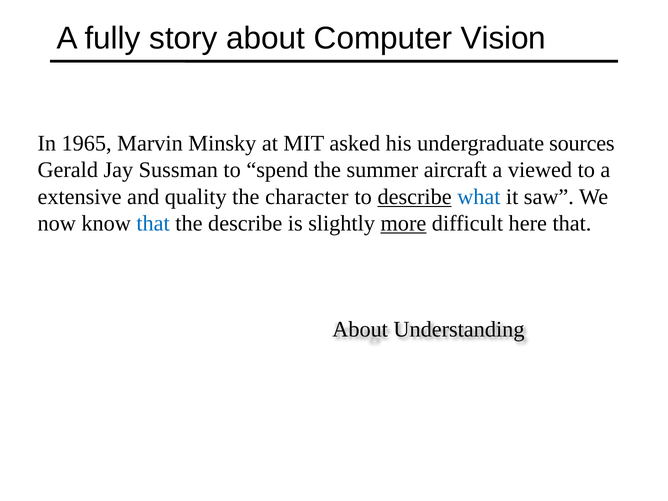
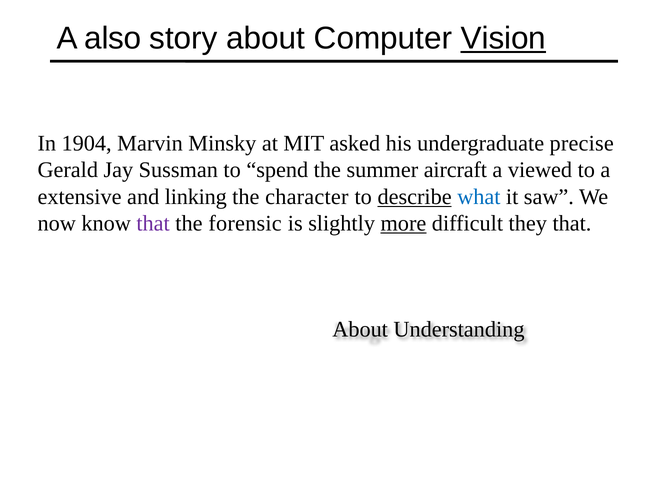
fully: fully -> also (113, 38)
Vision underline: none -> present (503, 38)
1965: 1965 -> 1904 (87, 143)
sources: sources -> precise (582, 143)
quality: quality -> linking (196, 197)
that colour: blue -> purple (153, 223)
the describe: describe -> forensic (245, 223)
here: here -> they (528, 223)
